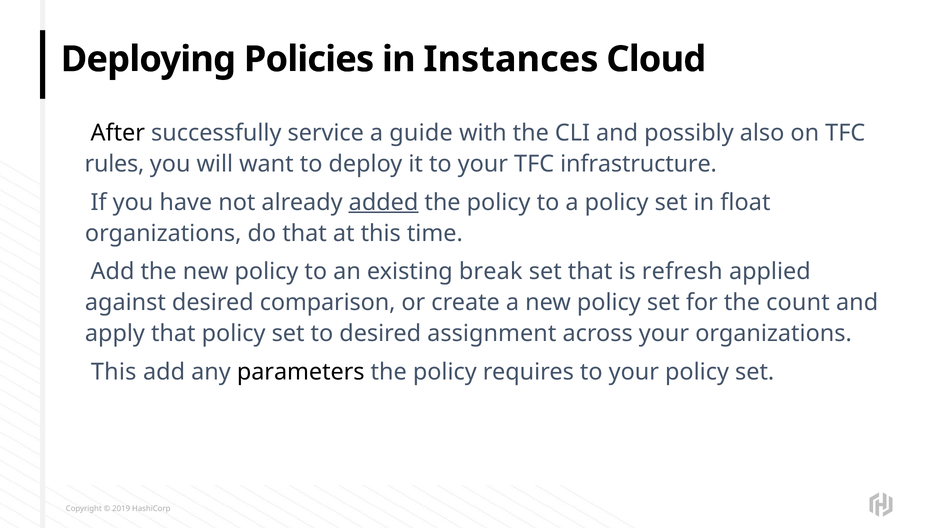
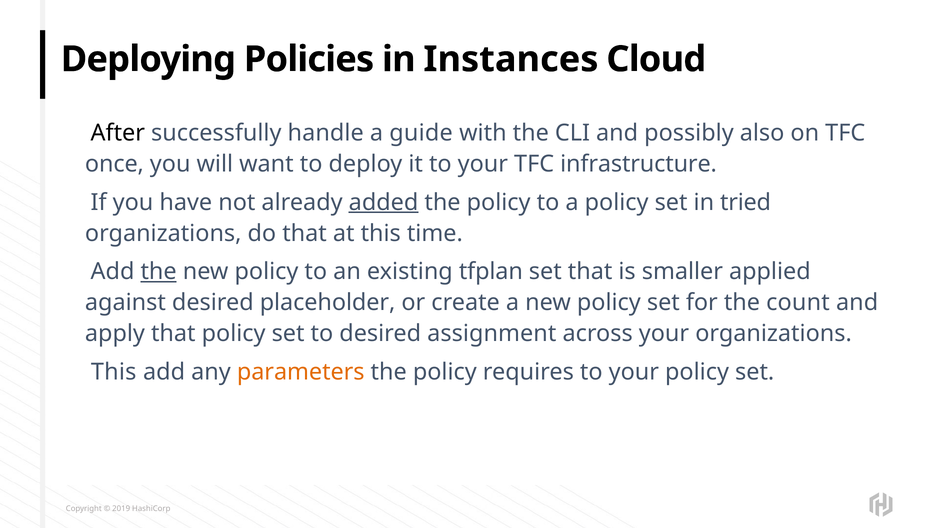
service: service -> handle (326, 133)
rules: rules -> once (114, 164)
float: float -> tried (746, 202)
the underline: none -> present (159, 271)
break: break -> tfplan (491, 271)
refresh: refresh -> smaller (682, 271)
comparison: comparison -> placeholder (328, 302)
parameters colour: black -> orange (301, 372)
